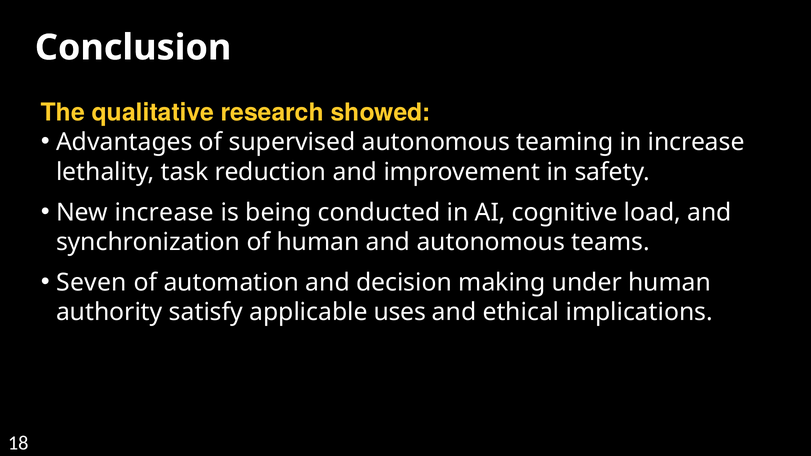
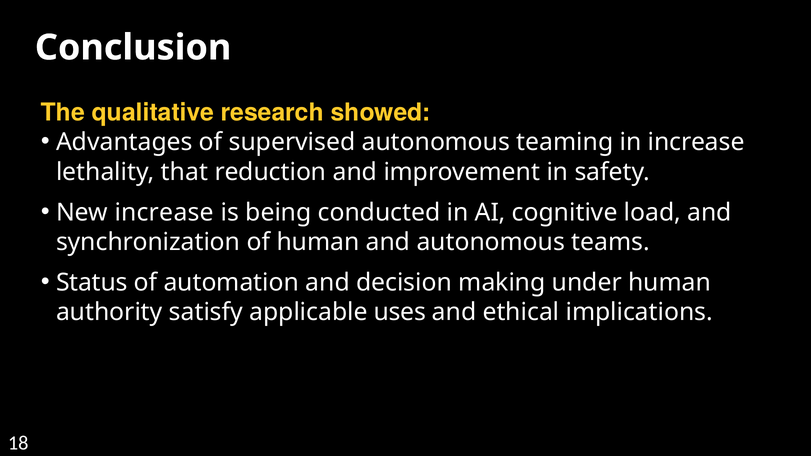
task: task -> that (185, 172)
Seven: Seven -> Status (92, 283)
